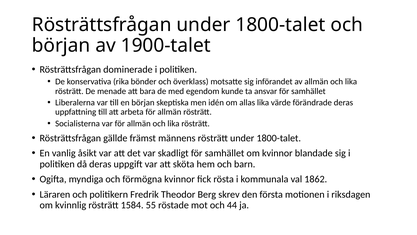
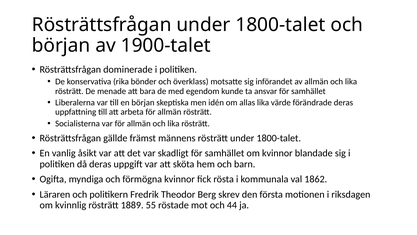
1584: 1584 -> 1889 (132, 205)
